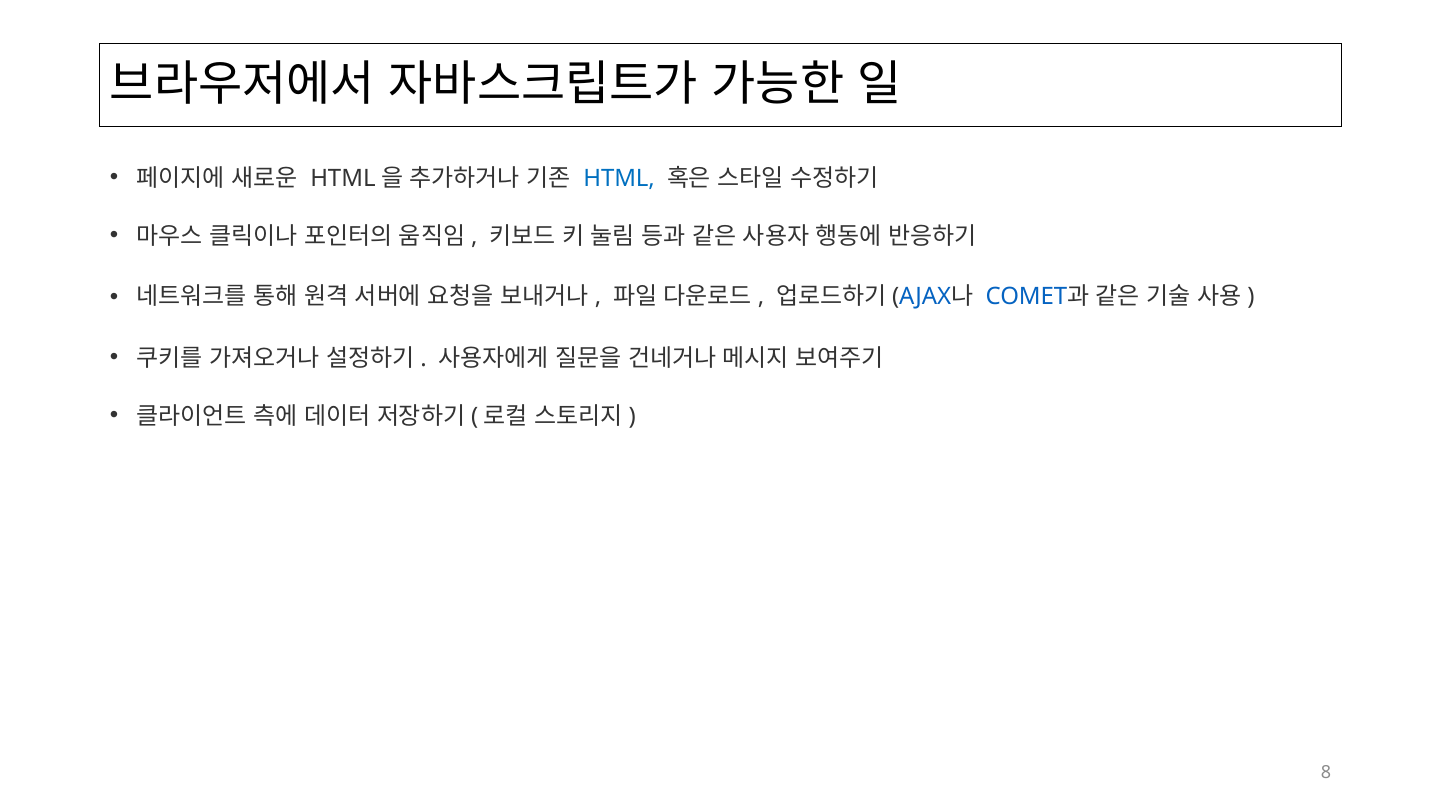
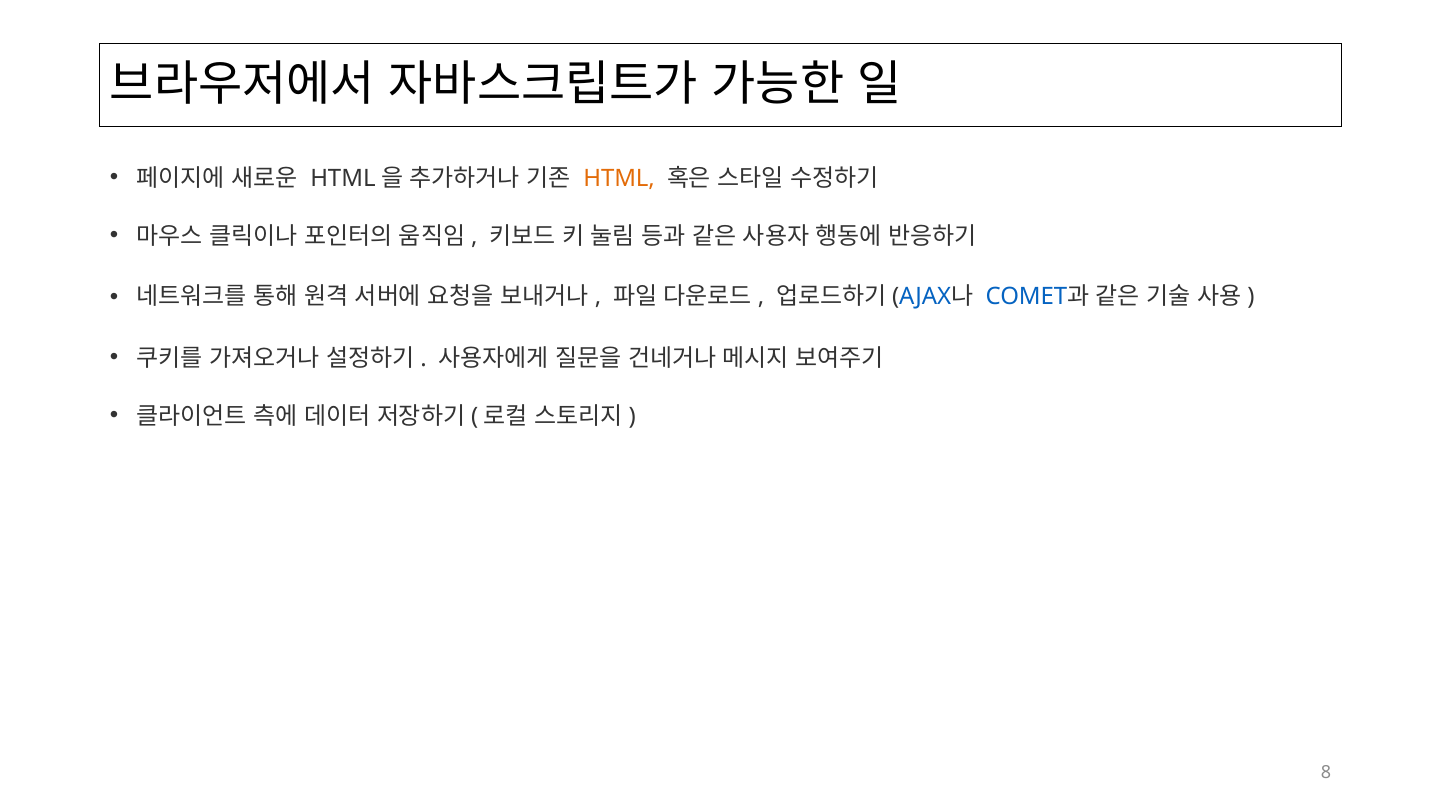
HTML colour: blue -> orange (619, 178)
